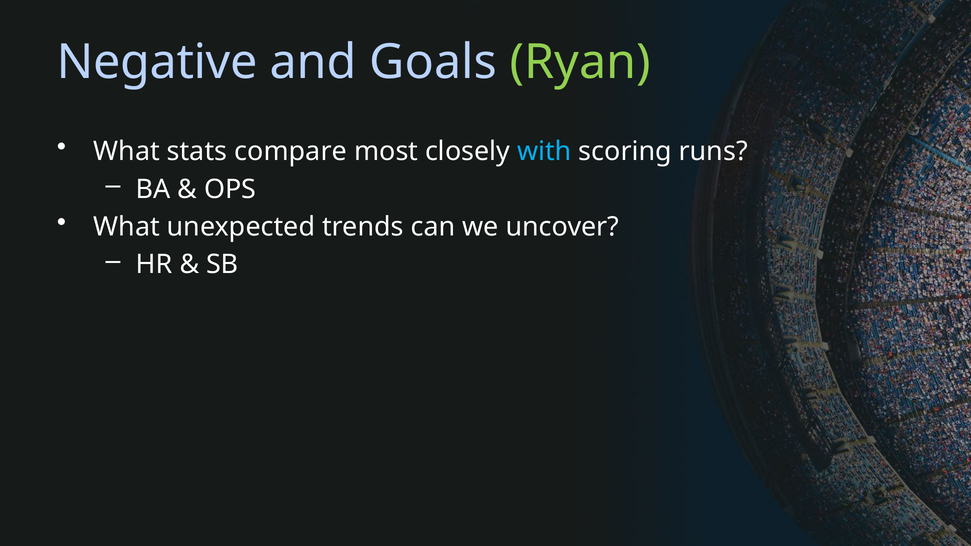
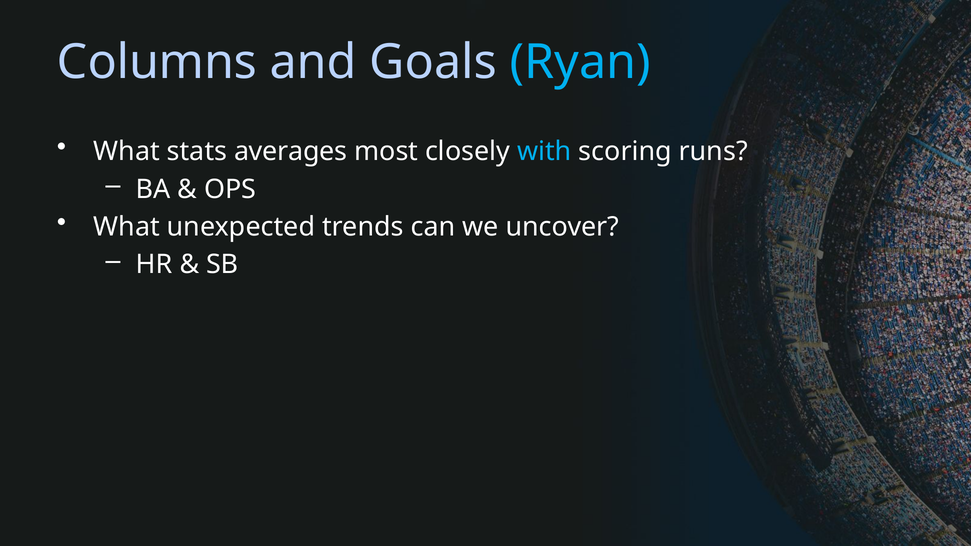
Negative: Negative -> Columns (157, 62)
Ryan colour: light green -> light blue (580, 62)
compare: compare -> averages (291, 151)
